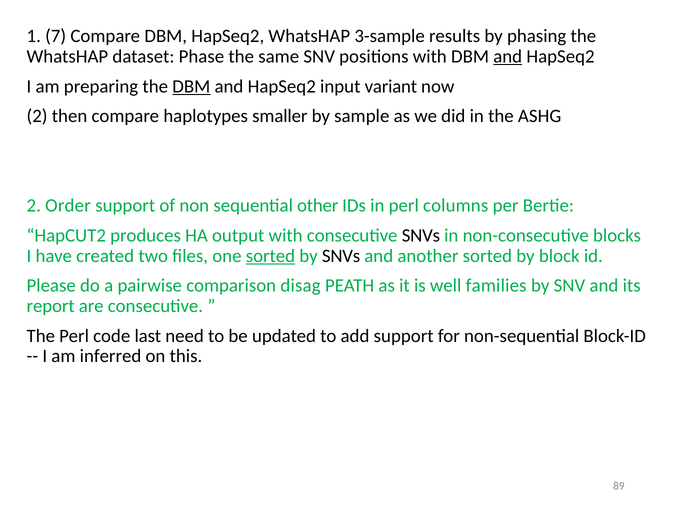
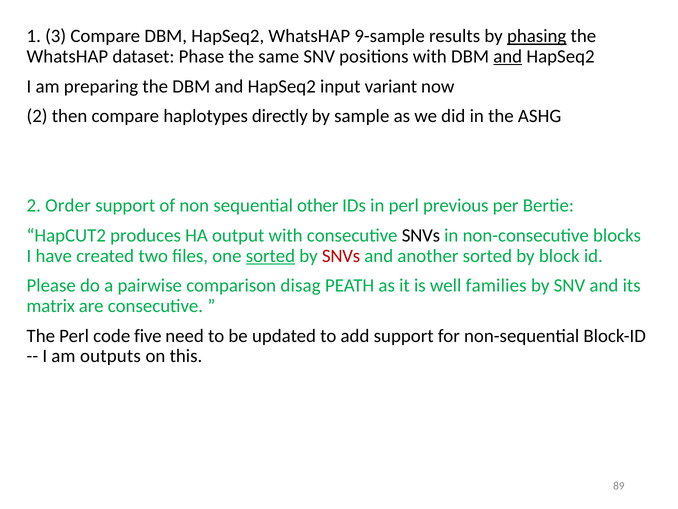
7: 7 -> 3 (56, 36)
3-sample: 3-sample -> 9-sample (390, 36)
phasing underline: none -> present (537, 36)
DBM underline: present -> none (191, 86)
smaller: smaller -> directly (280, 116)
columns: columns -> previous (456, 205)
SNVs colour: black -> red (341, 256)
report: report -> matrix (51, 306)
last: last -> five (148, 336)
inferred: inferred -> outputs (110, 356)
